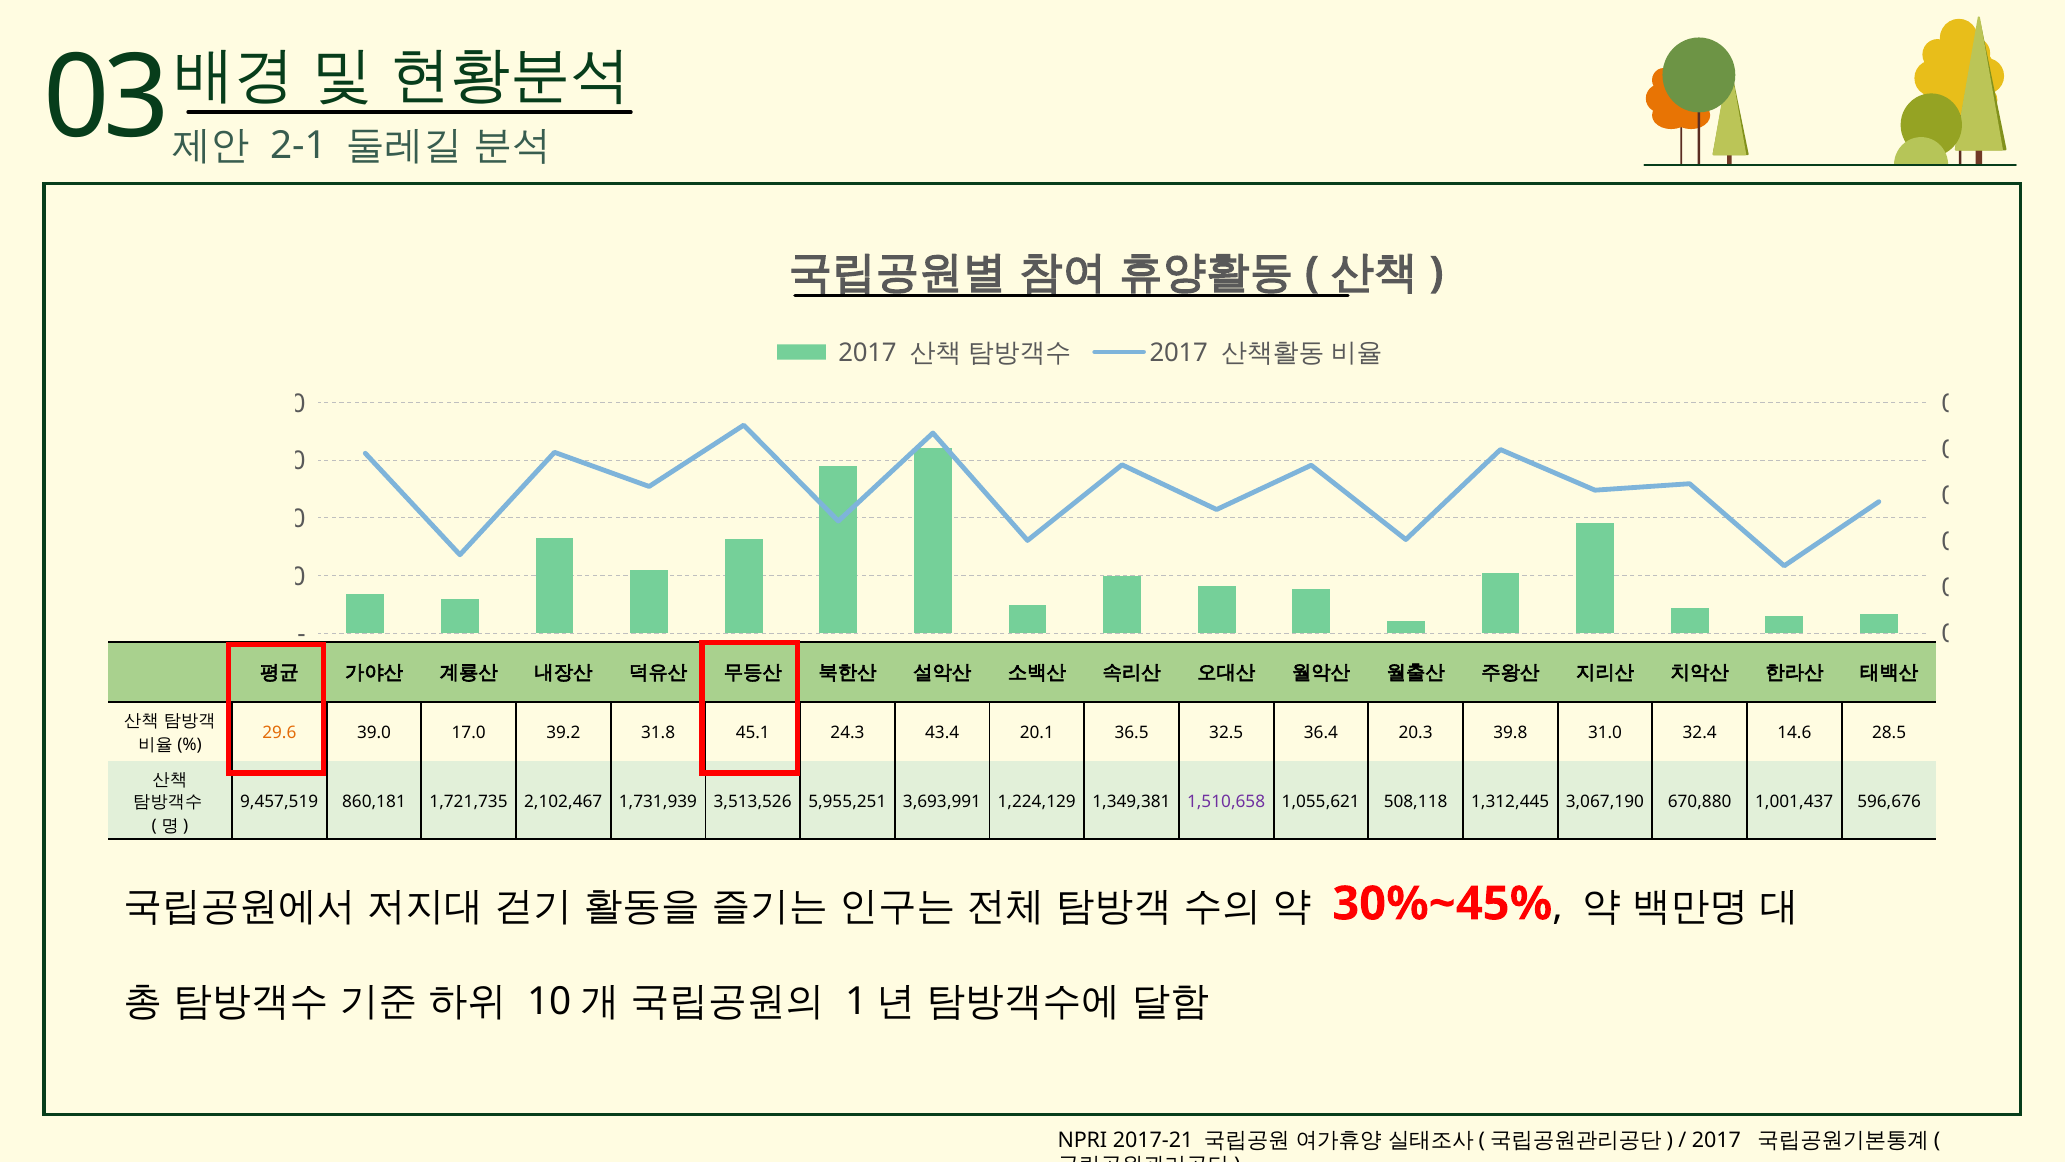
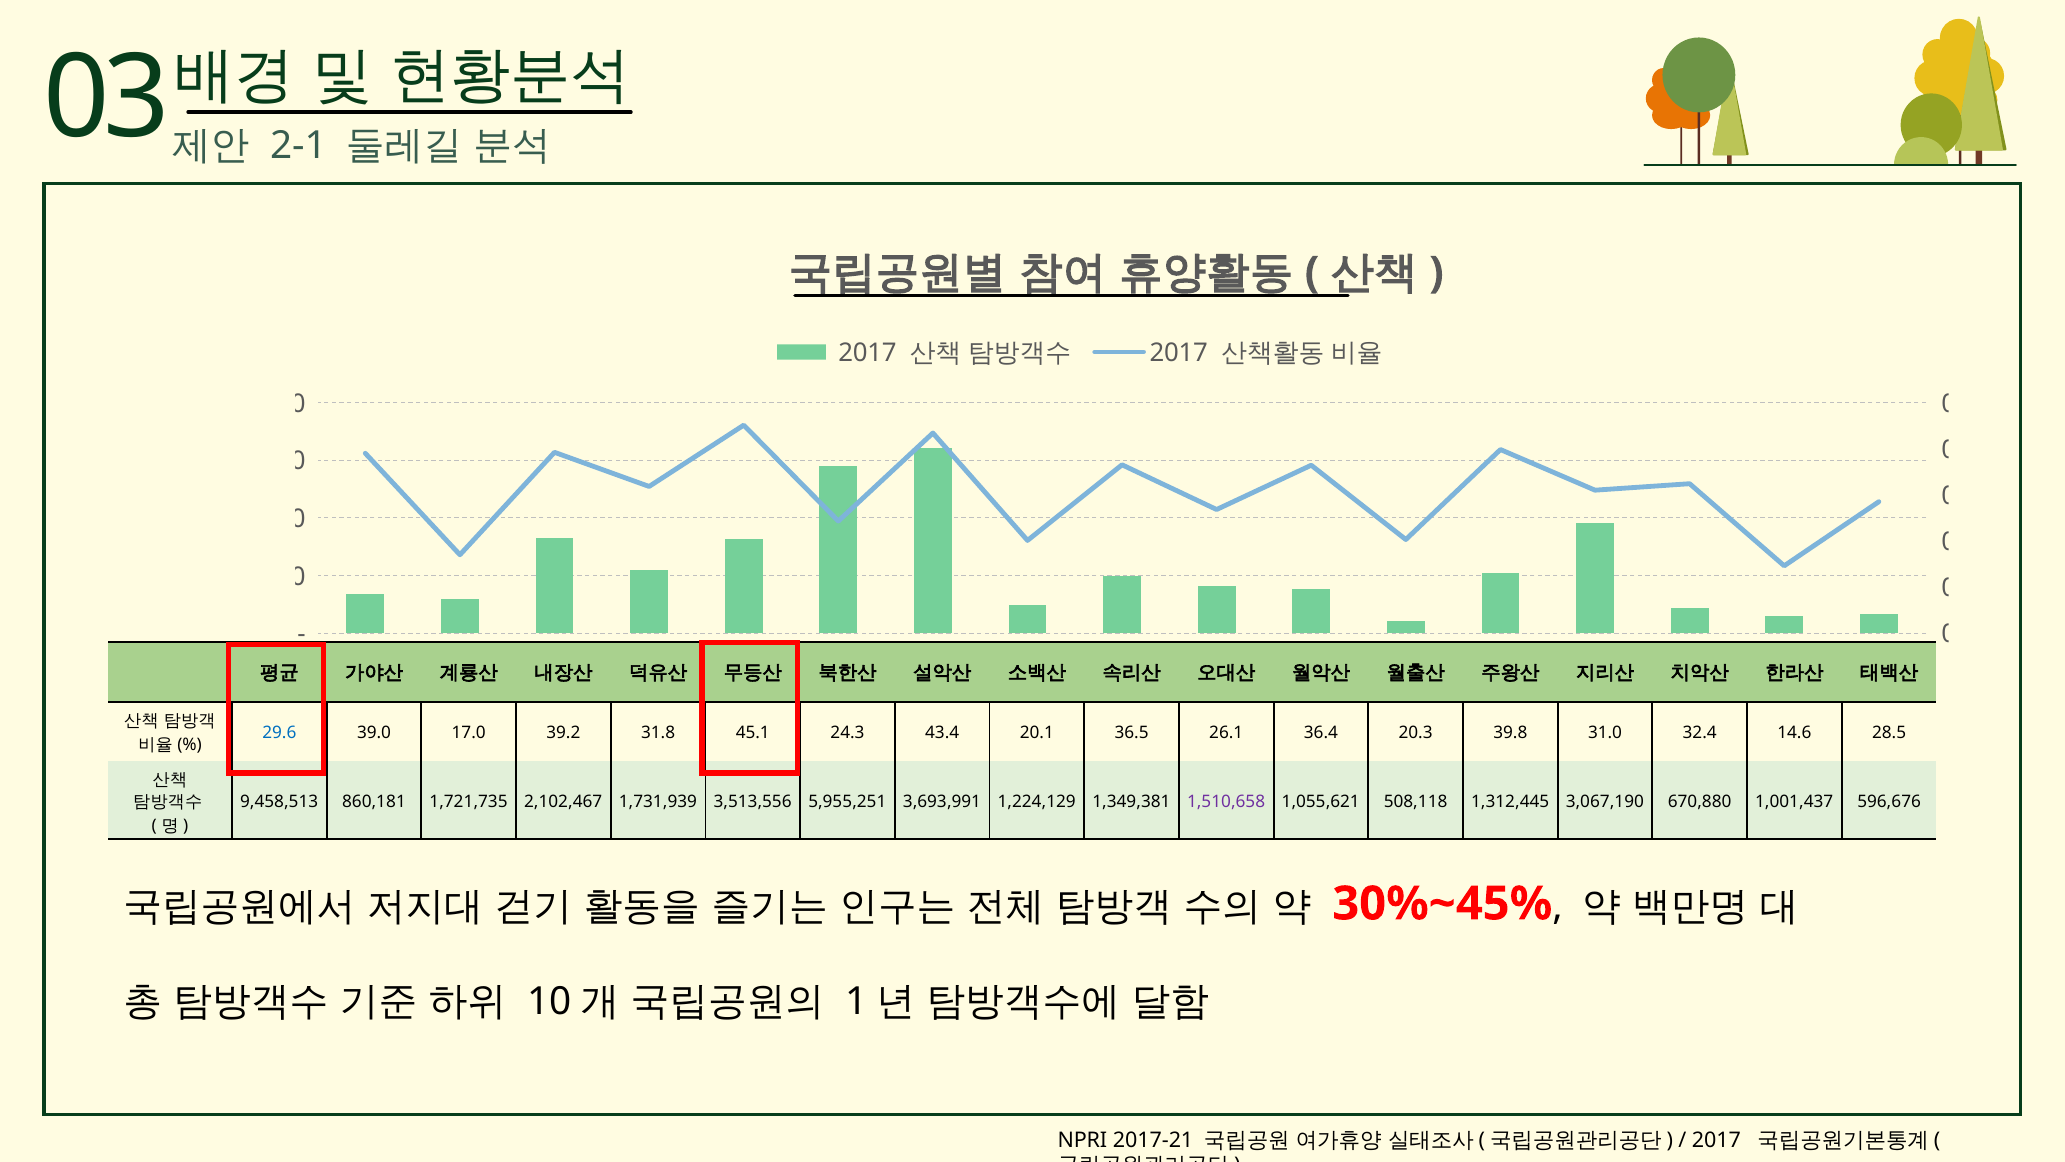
29.6 colour: orange -> blue (279, 732)
32.5: 32.5 -> 26.1 (1226, 732)
9,457,519: 9,457,519 -> 9,458,513 (279, 801)
3,513,526: 3,513,526 -> 3,513,556 (753, 801)
